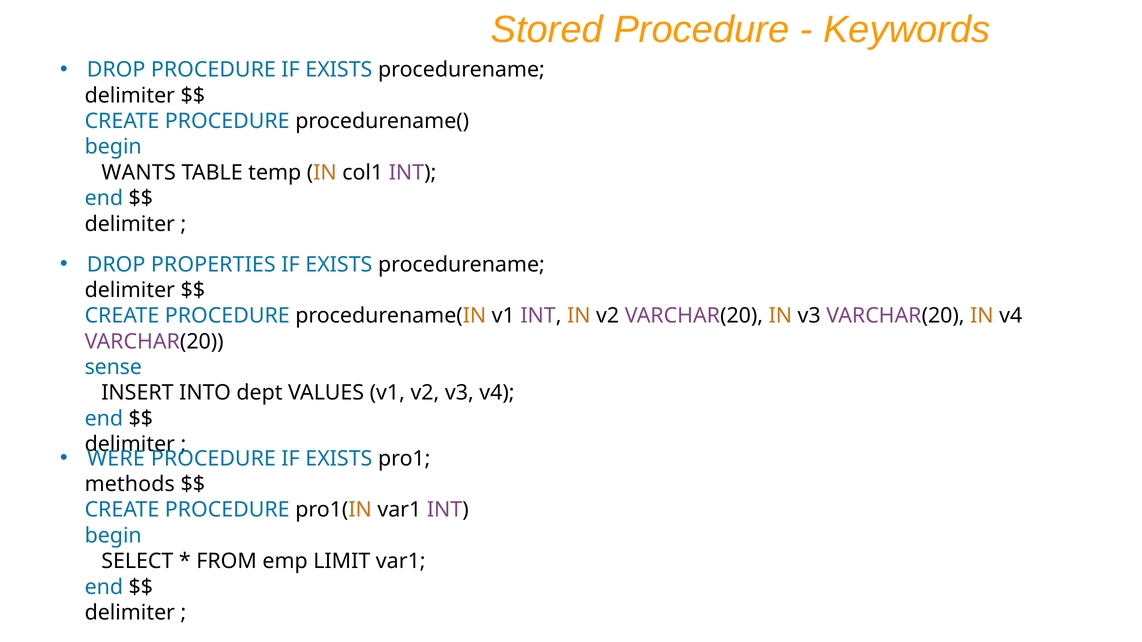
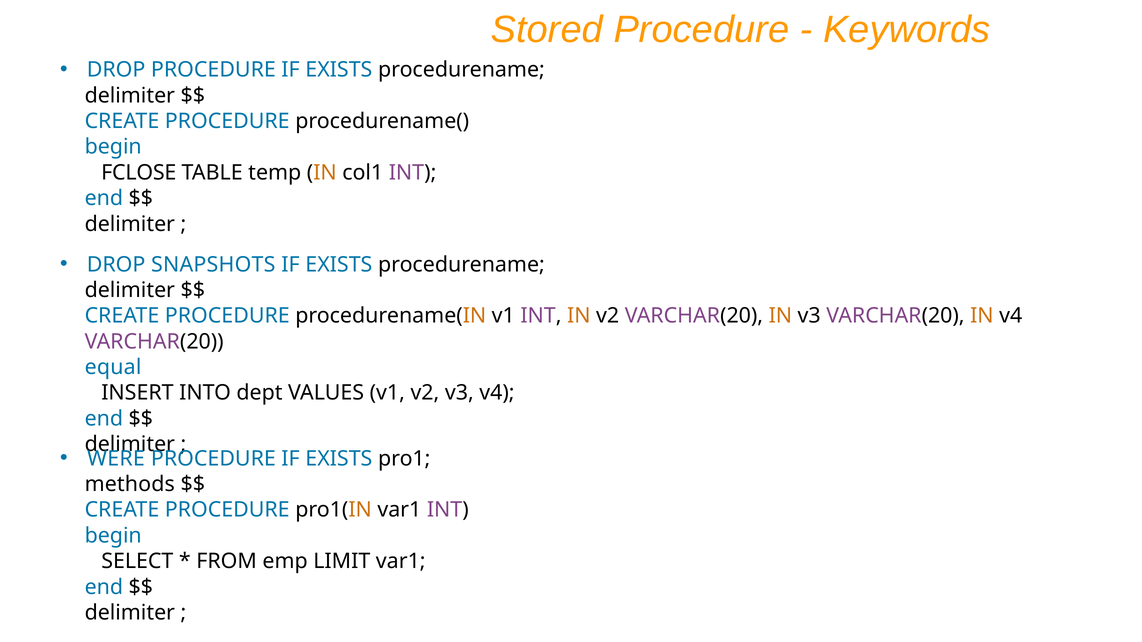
WANTS: WANTS -> FCLOSE (139, 173)
PROPERTIES: PROPERTIES -> SNAPSHOTS (213, 265)
sense: sense -> equal (113, 367)
